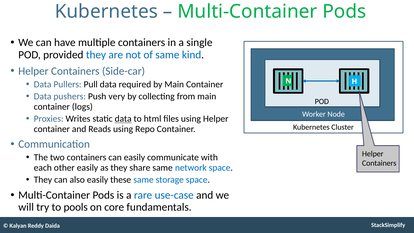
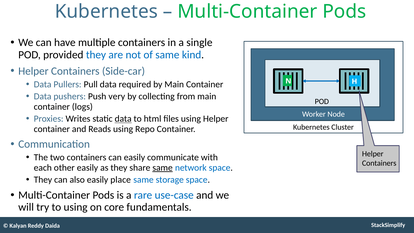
same underline: none -> present (163, 168)
these: these -> place (121, 180)
to pools: pools -> using (76, 207)
